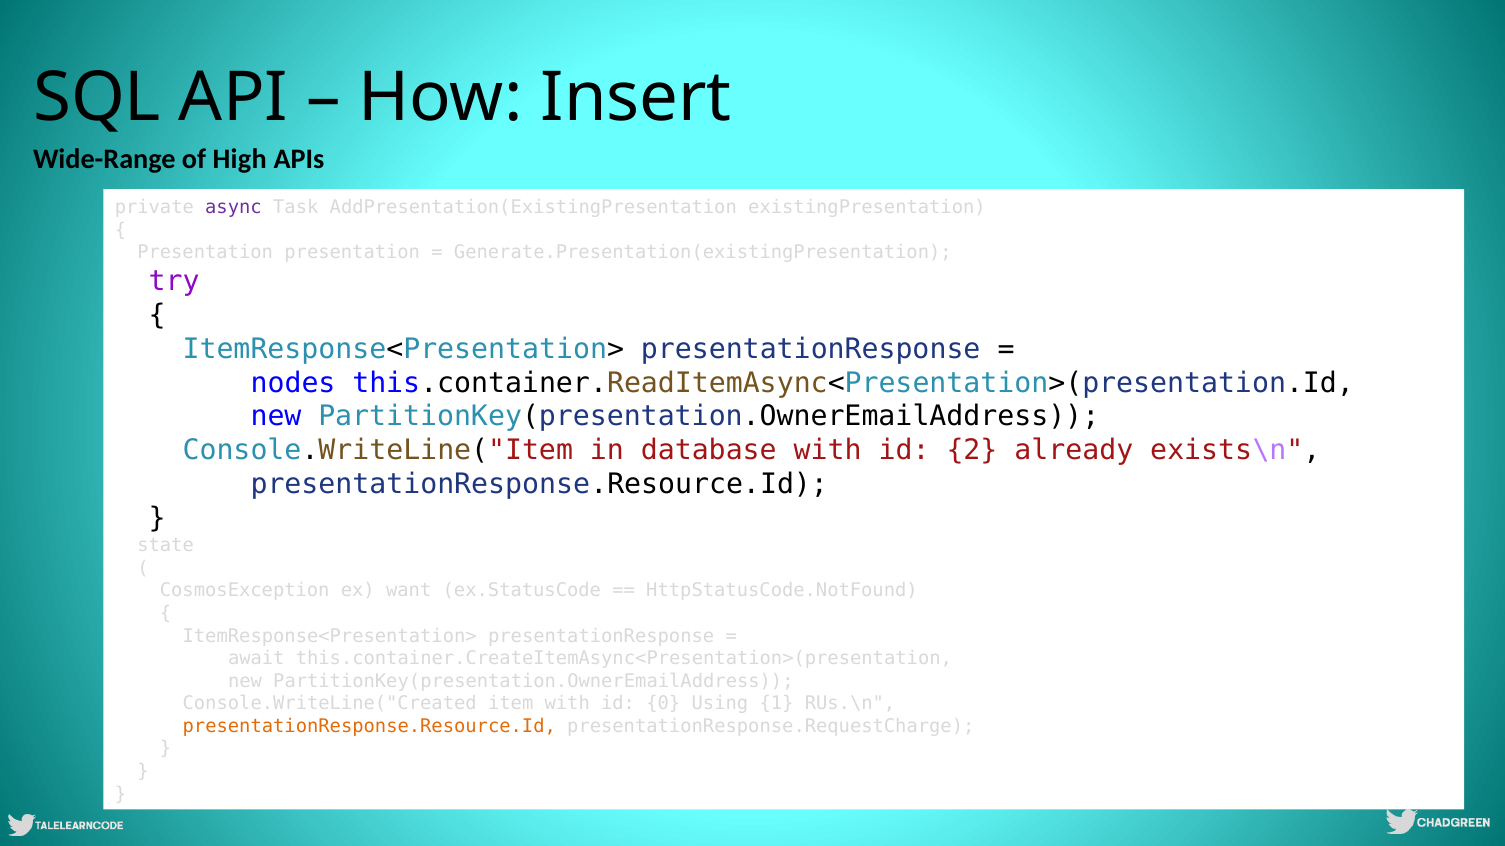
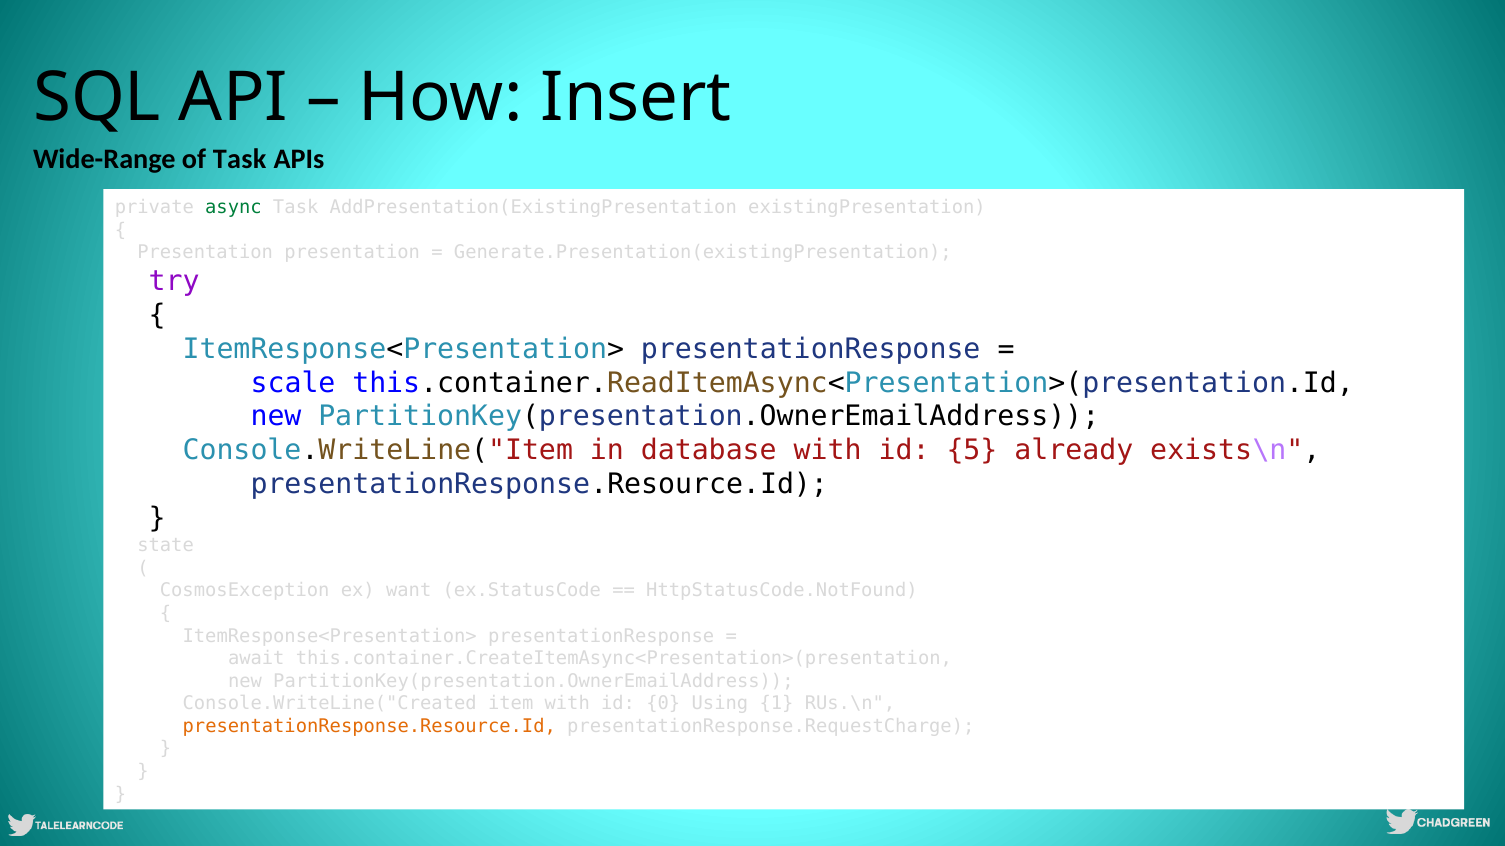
of High: High -> Task (240, 159)
async colour: purple -> green (233, 207)
nodes: nodes -> scale (293, 383)
2: 2 -> 5 (972, 451)
